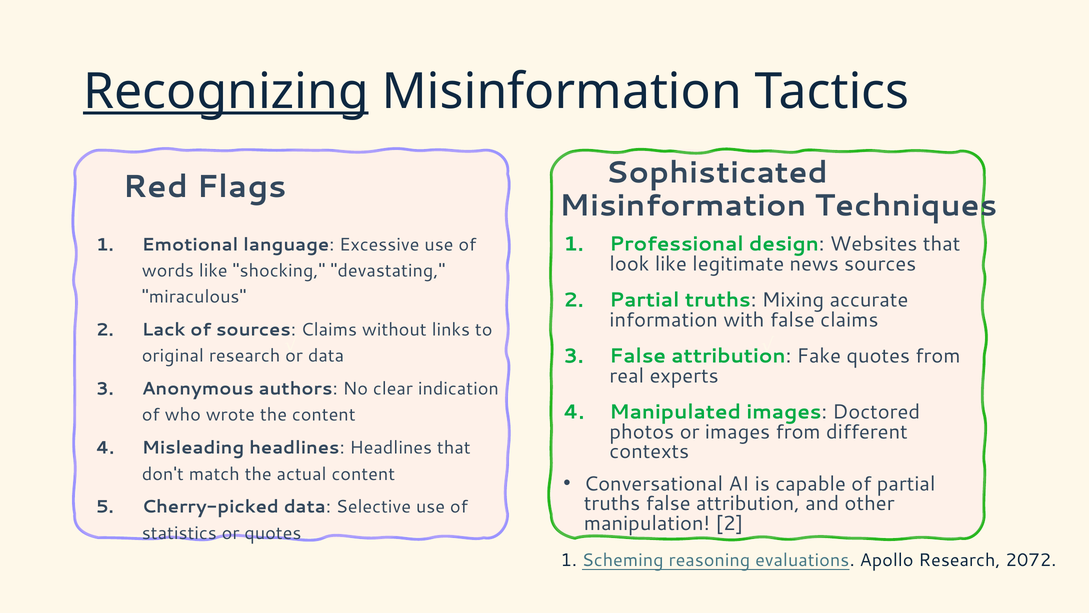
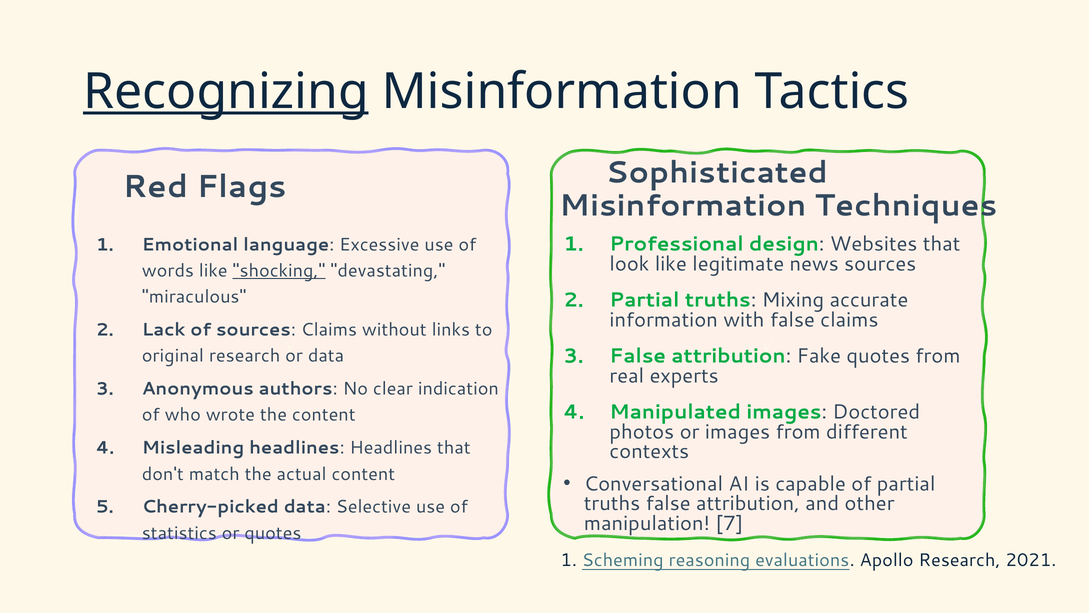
shocking underline: none -> present (279, 270)
manipulation 2: 2 -> 7 (729, 523)
2072: 2072 -> 2021 (1031, 560)
